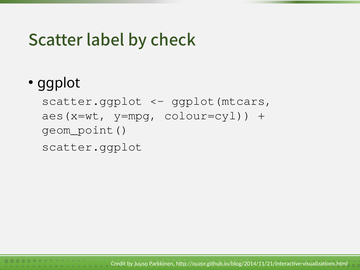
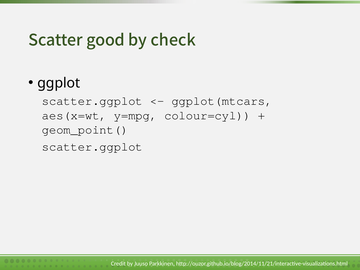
label: label -> good (106, 40)
